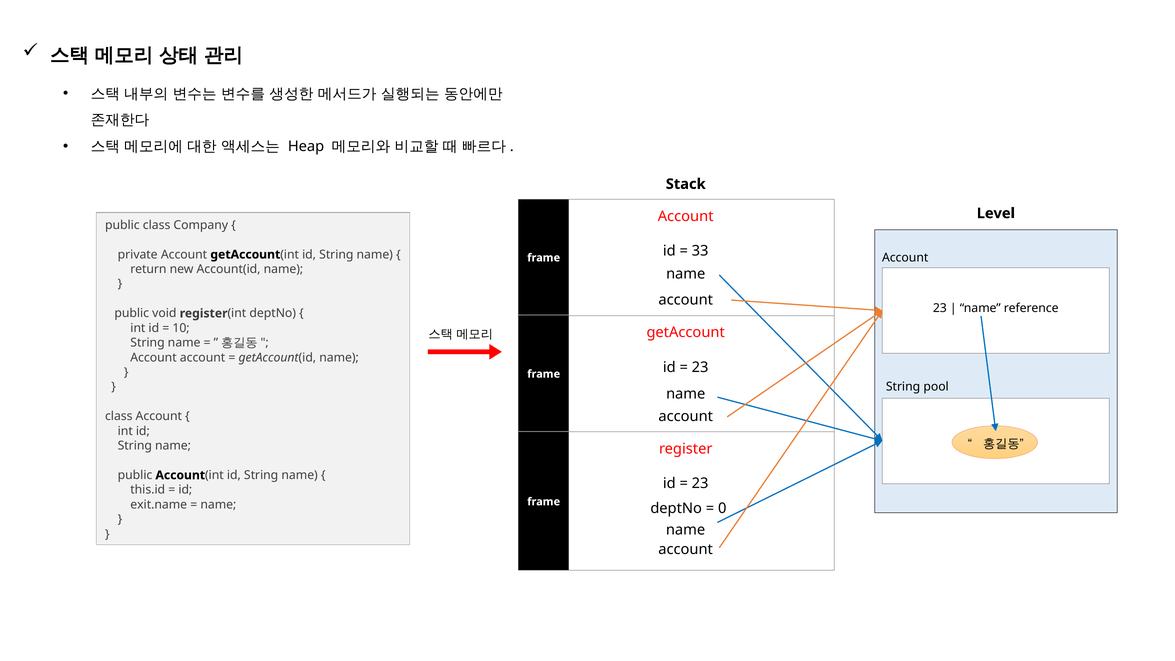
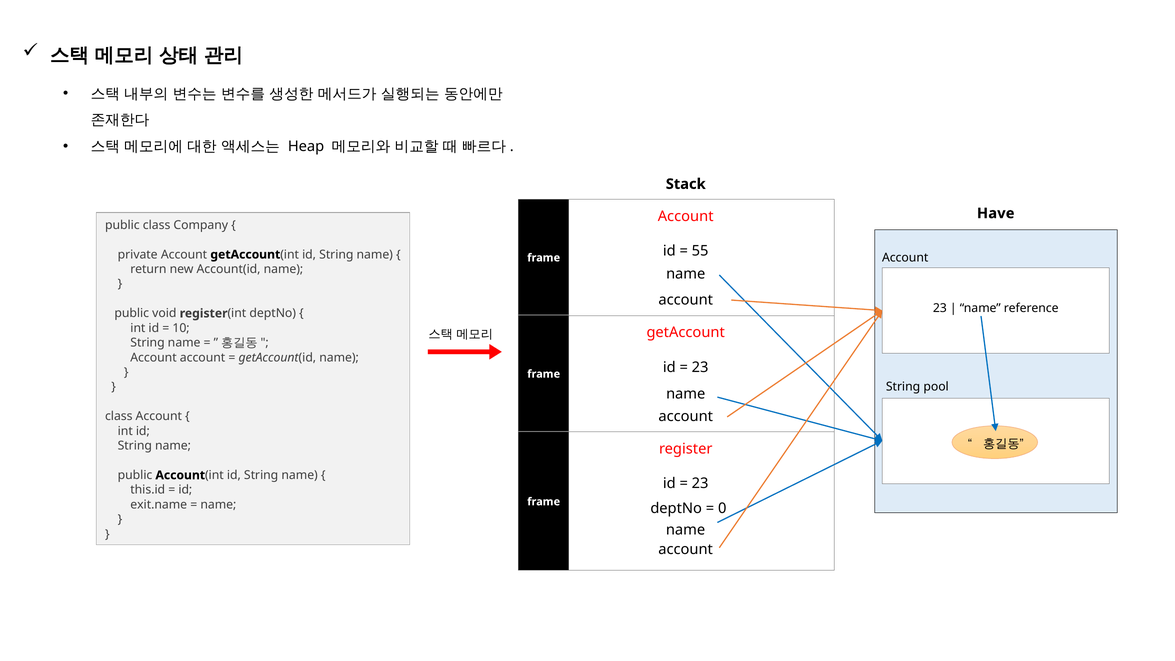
Level: Level -> Have (996, 213)
33: 33 -> 55 (700, 251)
